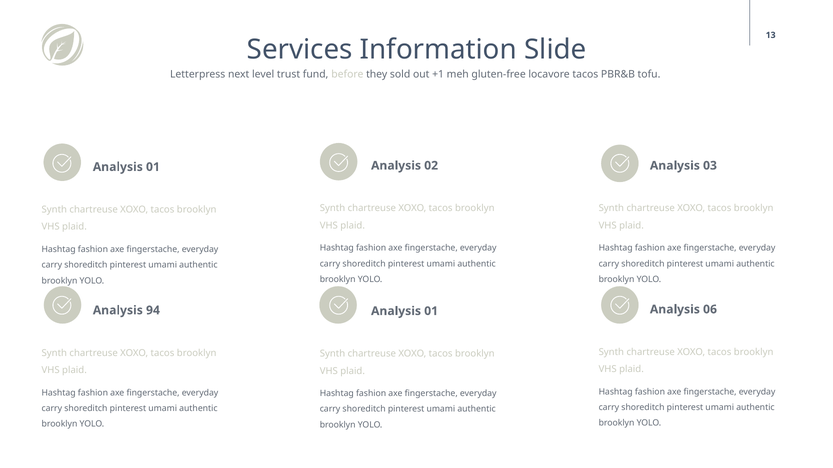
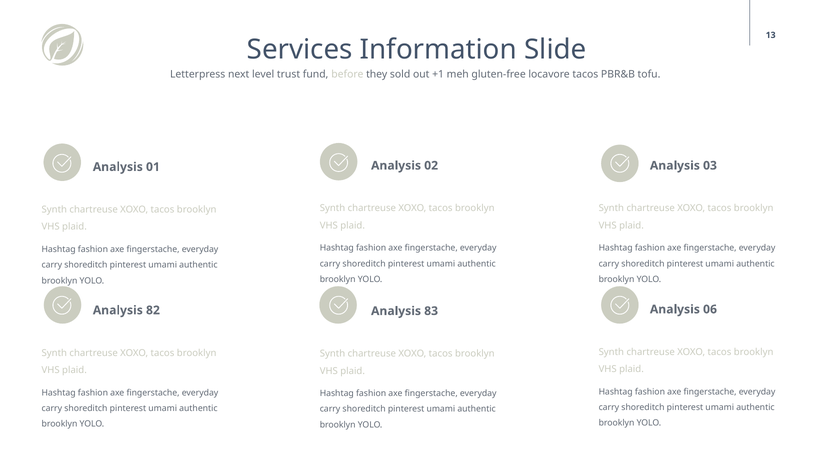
94: 94 -> 82 (153, 311)
01: 01 -> 83 (431, 311)
